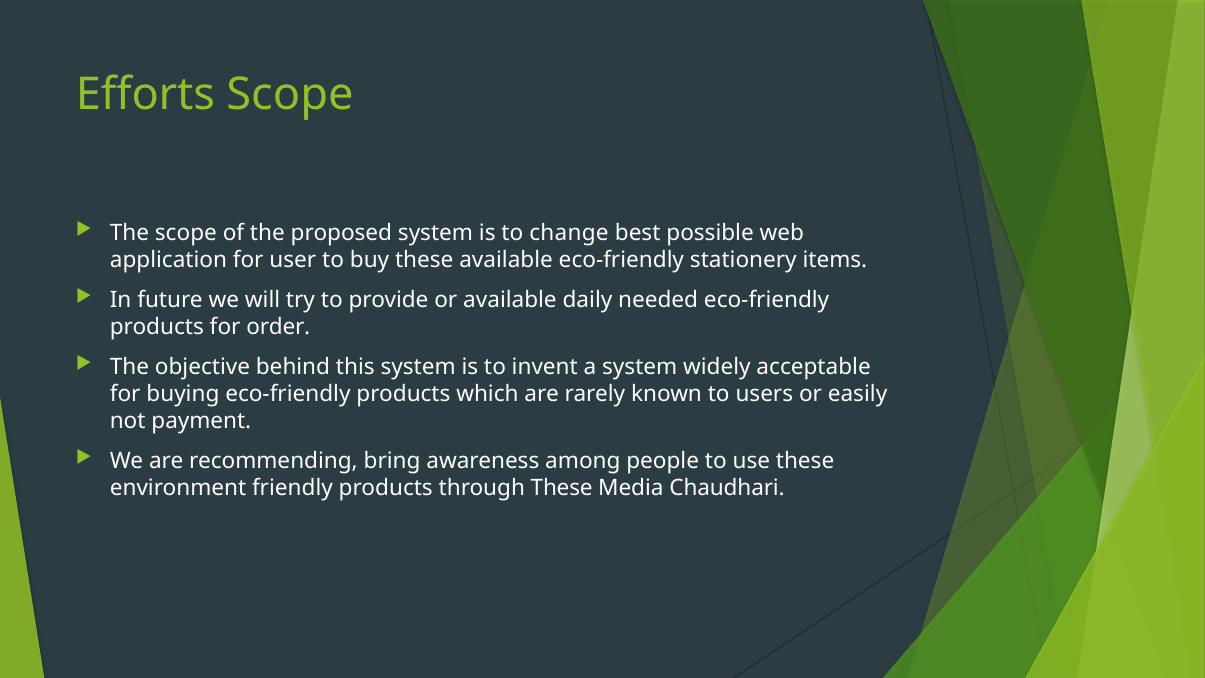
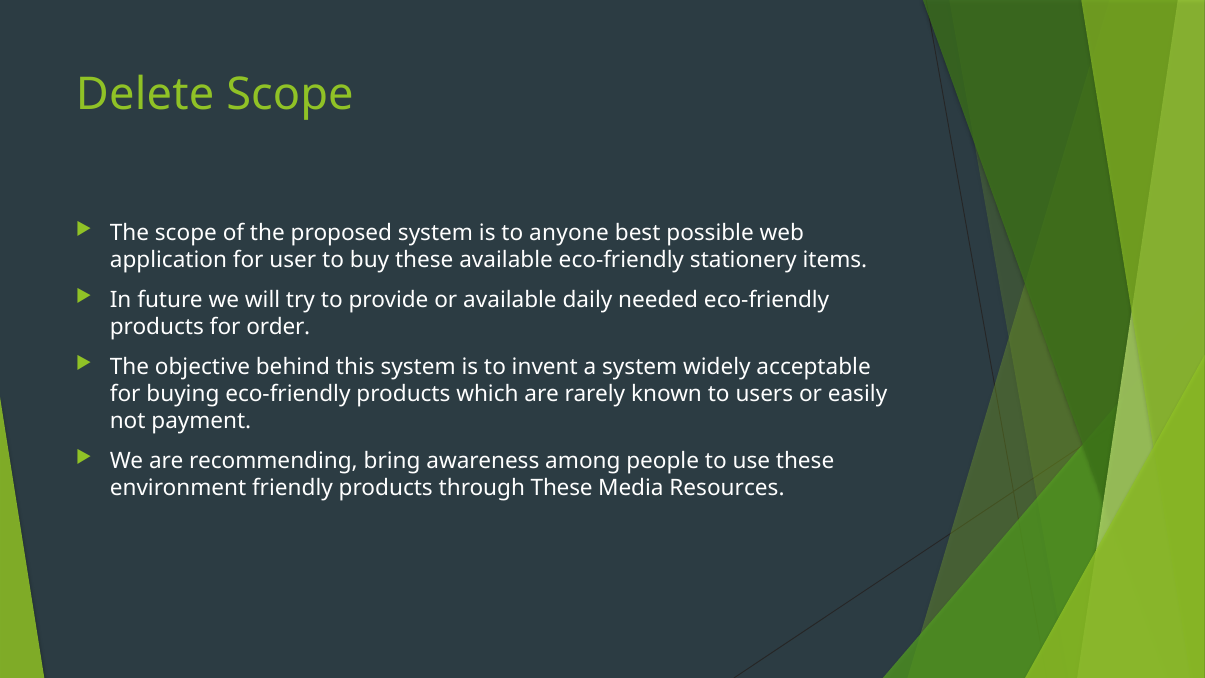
Efforts: Efforts -> Delete (145, 95)
change: change -> anyone (569, 233)
Chaudhari: Chaudhari -> Resources (727, 488)
